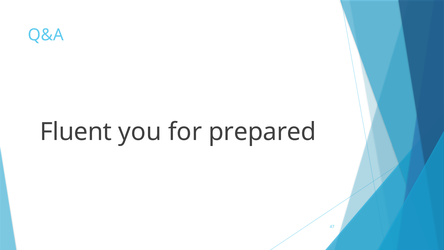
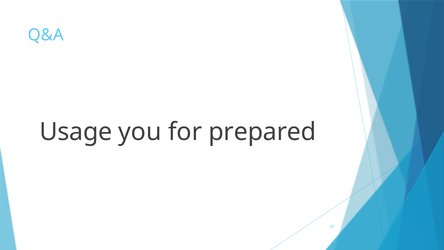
Fluent: Fluent -> Usage (76, 132)
